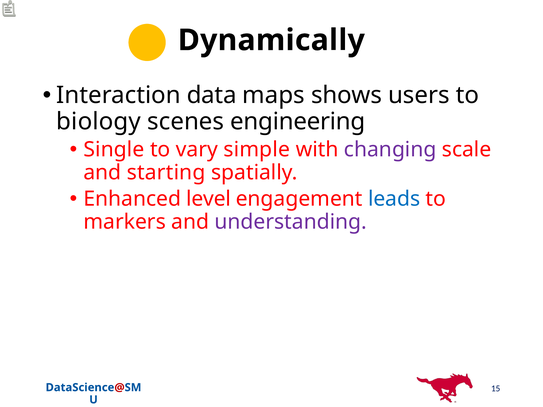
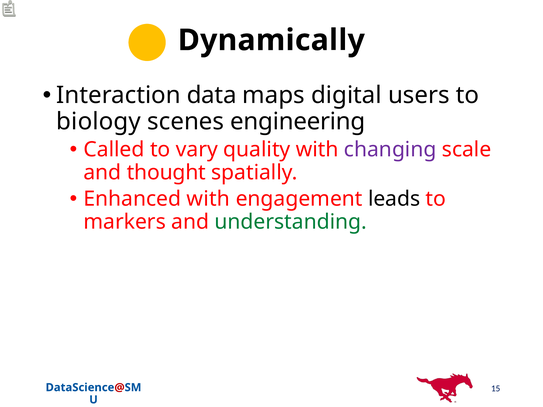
shows: shows -> digital (346, 95)
Single: Single -> Called (114, 150)
simple: simple -> quality (257, 150)
starting: starting -> thought (166, 173)
Enhanced level: level -> with (208, 199)
leads colour: blue -> black (394, 199)
understanding colour: purple -> green (291, 222)
